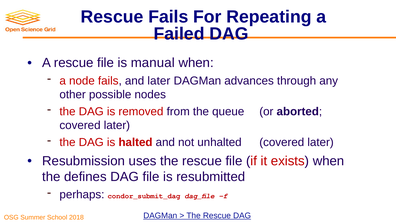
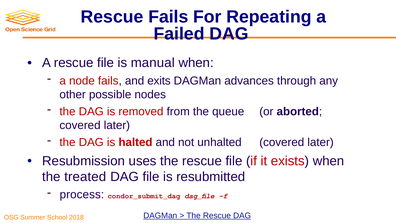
and later: later -> exits (159, 81)
defines: defines -> treated (85, 177)
perhaps: perhaps -> process (82, 194)
